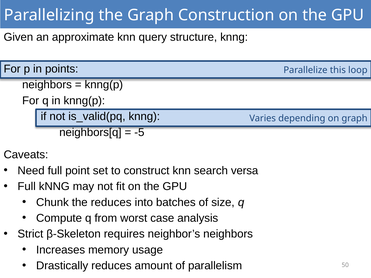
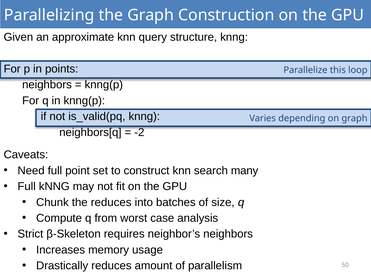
-5: -5 -> -2 (139, 132)
versa: versa -> many (245, 171)
